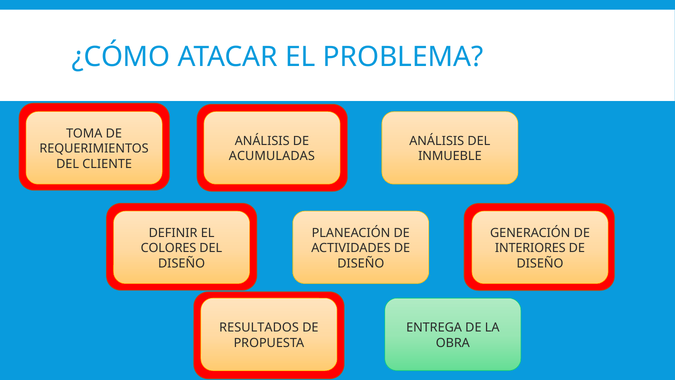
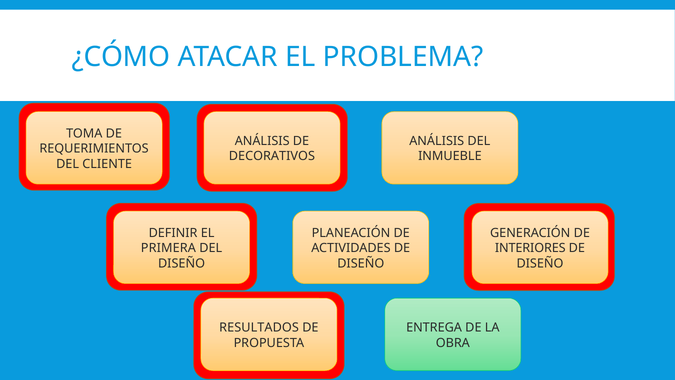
ACUMULADAS: ACUMULADAS -> DECORATIVOS (272, 156)
COLORES: COLORES -> PRIMERA (168, 248)
